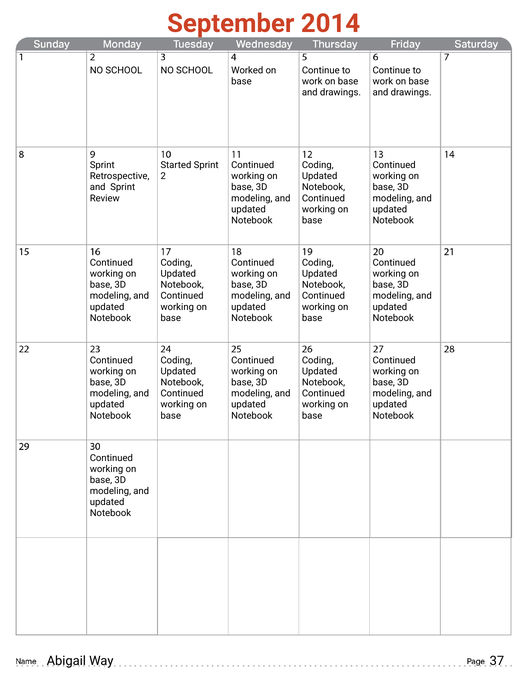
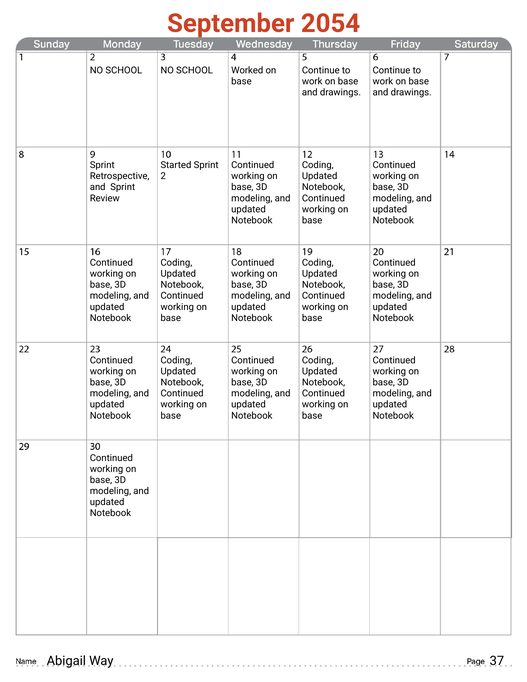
2014: 2014 -> 2054 (330, 23)
